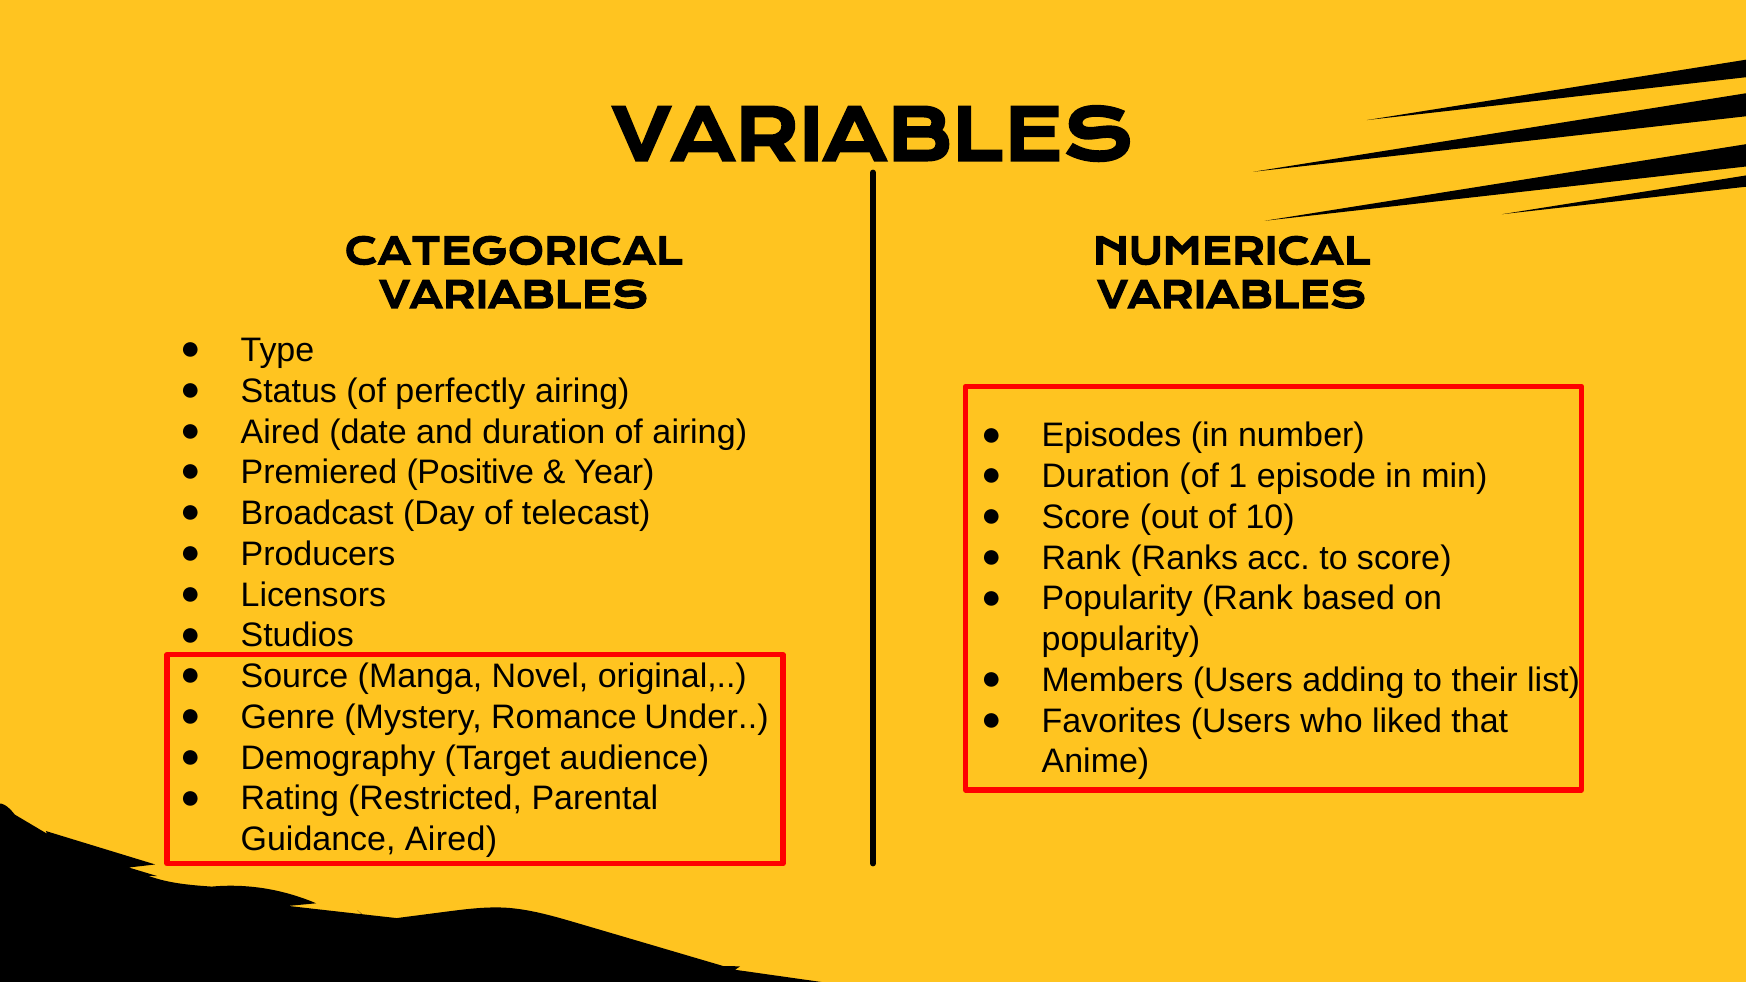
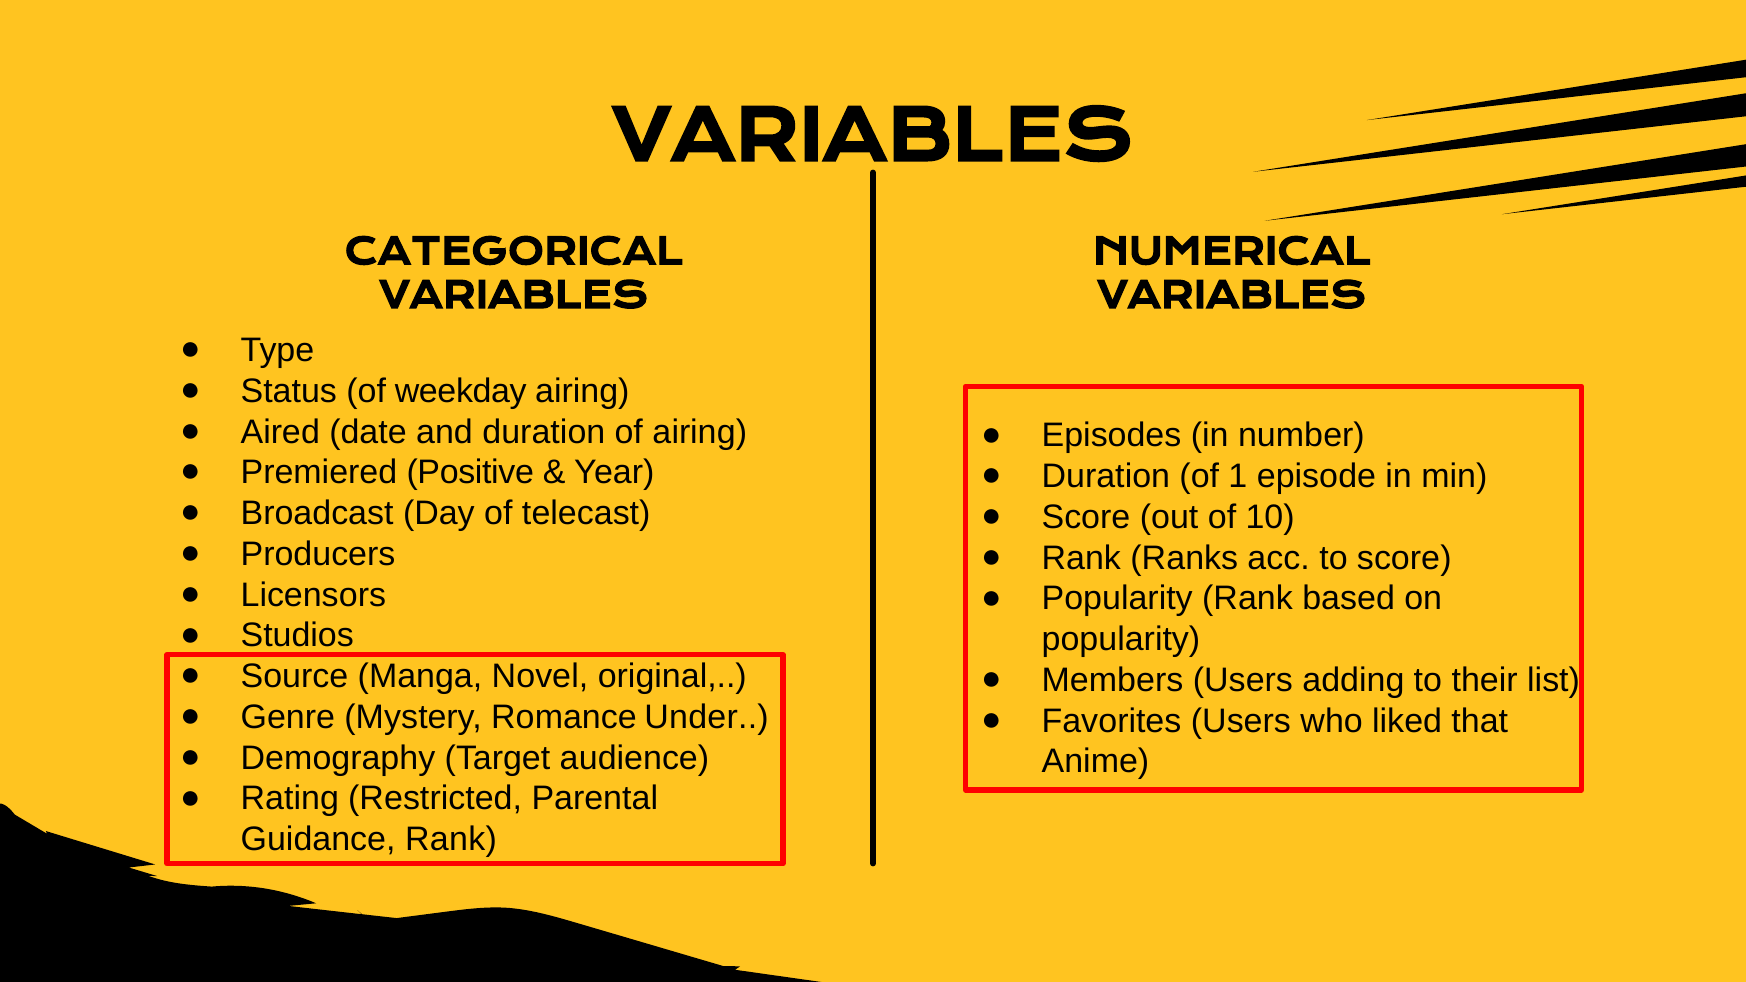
perfectly: perfectly -> weekday (461, 391)
Guidance Aired: Aired -> Rank (451, 840)
